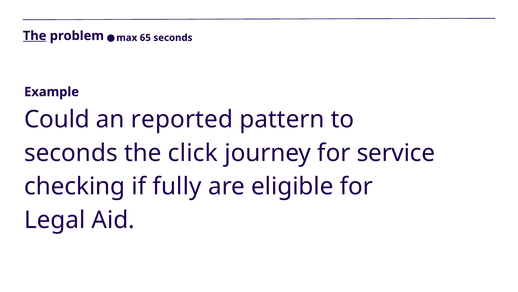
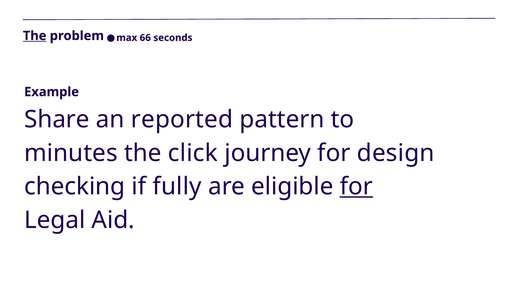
65: 65 -> 66 (145, 38)
Could: Could -> Share (57, 119)
seconds: seconds -> minutes (71, 153)
service: service -> design (396, 153)
for underline: none -> present (356, 186)
